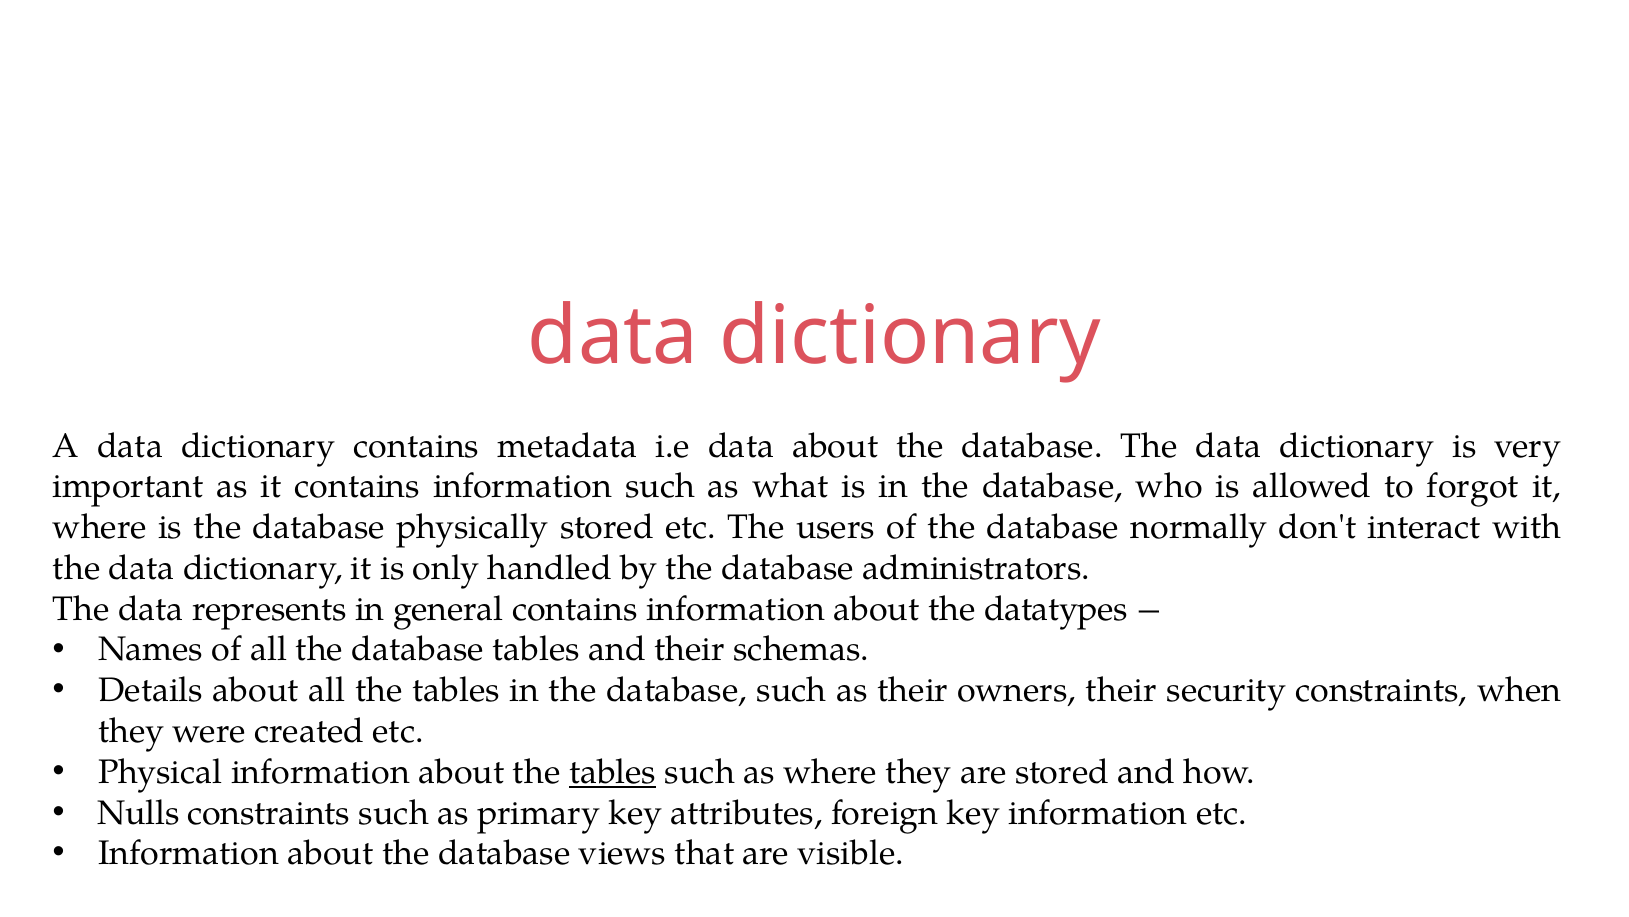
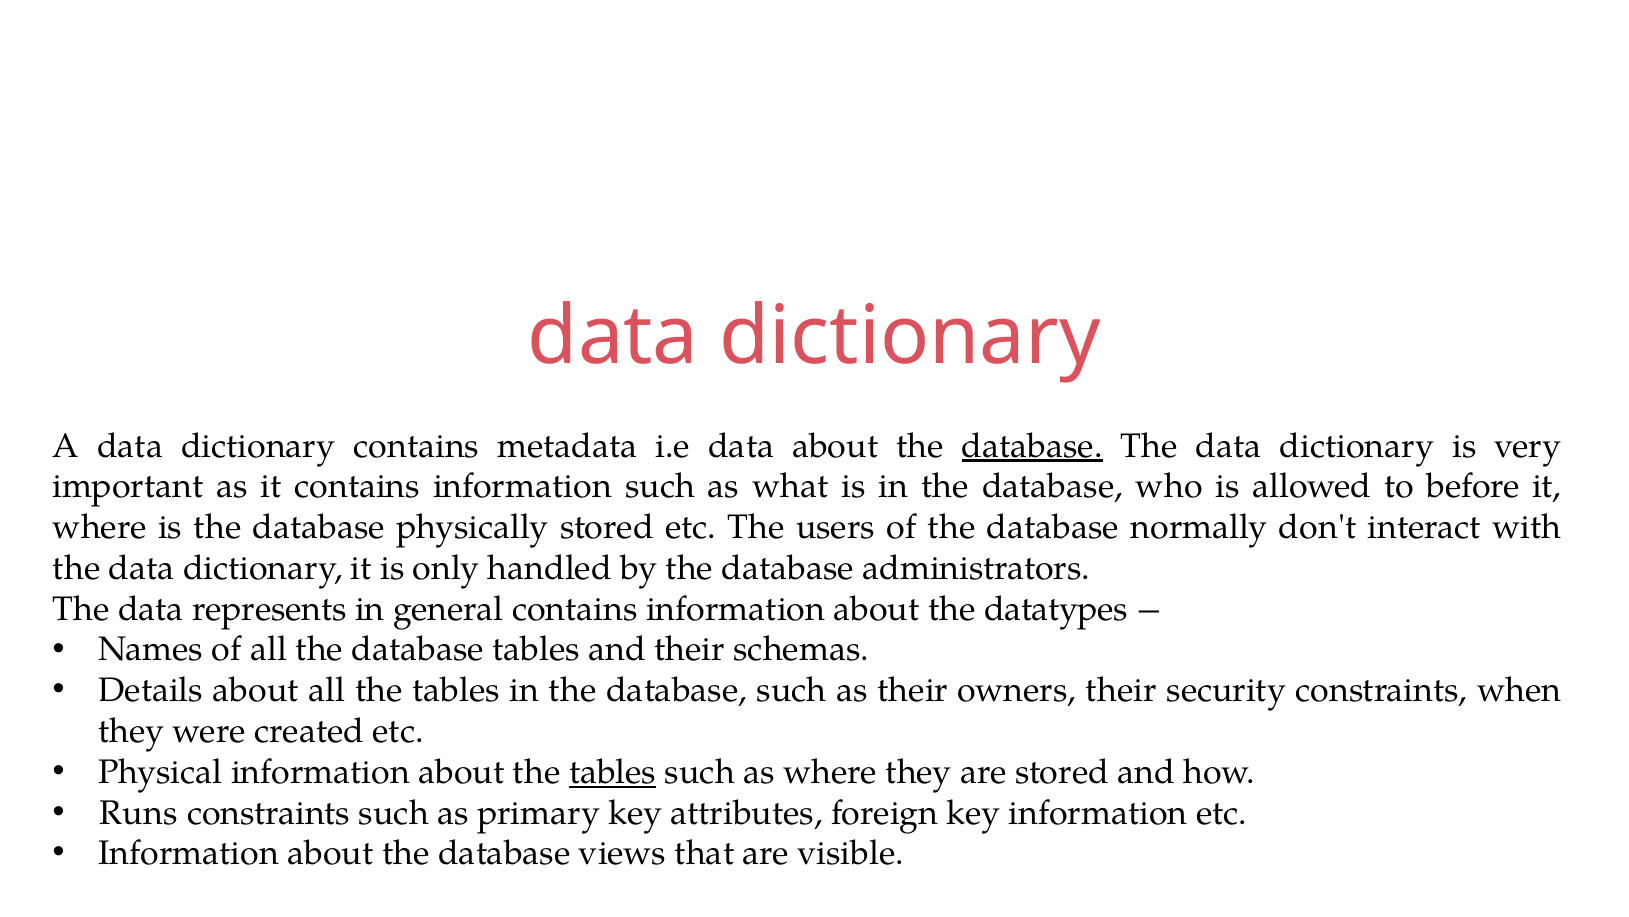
database underline: none -> present (1032, 446)
forgot: forgot -> before (1473, 486)
Nulls: Nulls -> Runs (138, 812)
